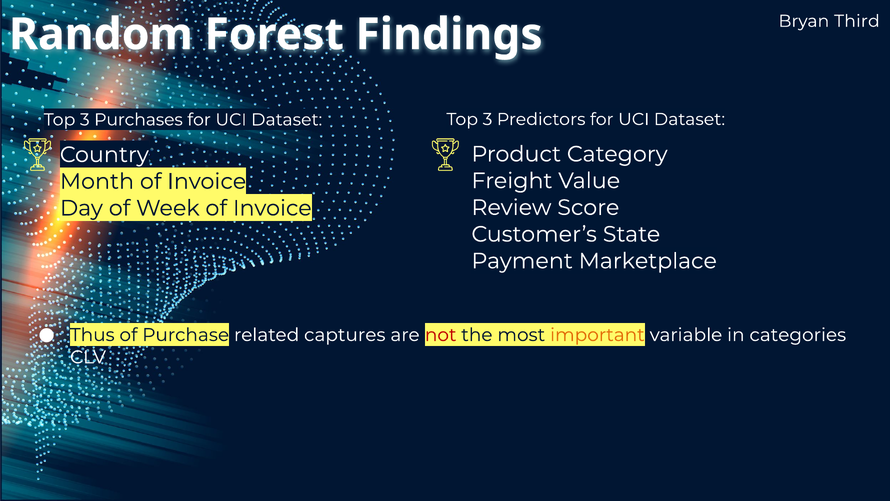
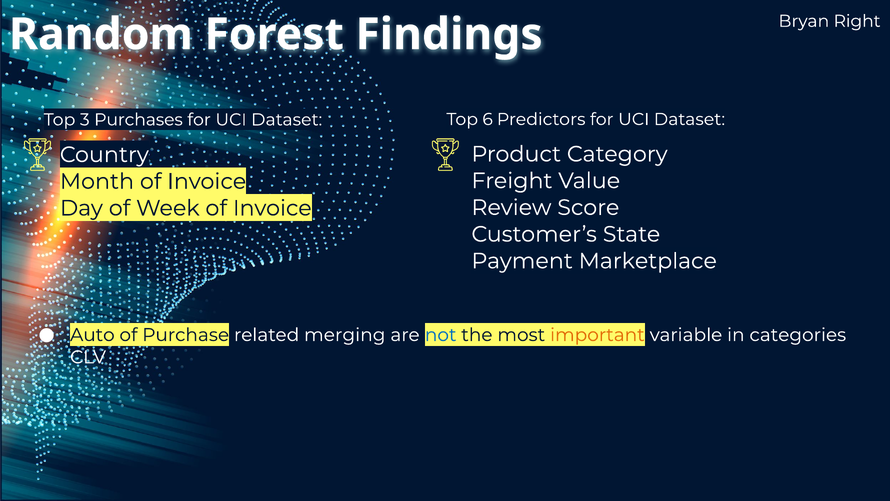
Third: Third -> Right (857, 21)
Dataset Top 3: 3 -> 6 (488, 119)
Thus: Thus -> Auto (92, 335)
captures: captures -> merging (345, 335)
not colour: red -> blue (441, 335)
